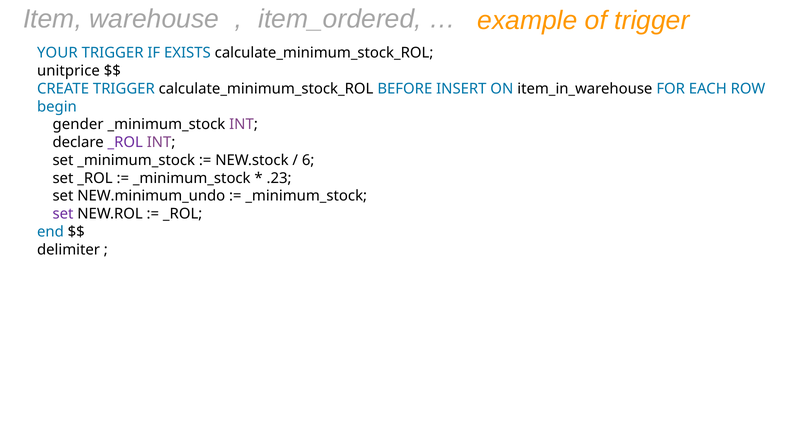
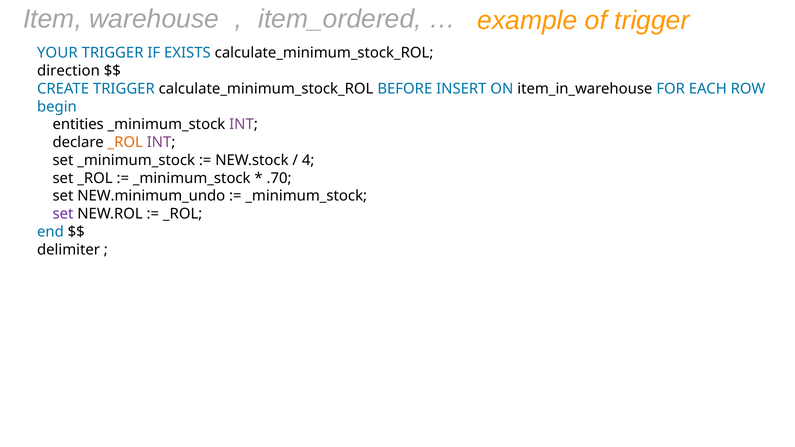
unitprice: unitprice -> direction (68, 71)
gender: gender -> entities (78, 125)
_ROL colour: purple -> orange (125, 142)
6: 6 -> 4 (308, 160)
.23: .23 -> .70 (279, 178)
